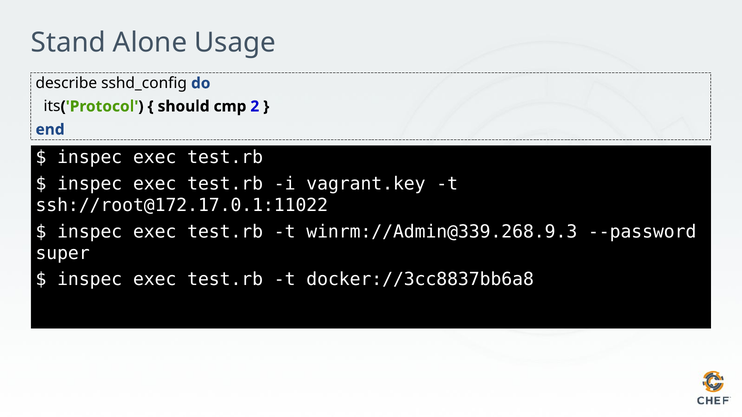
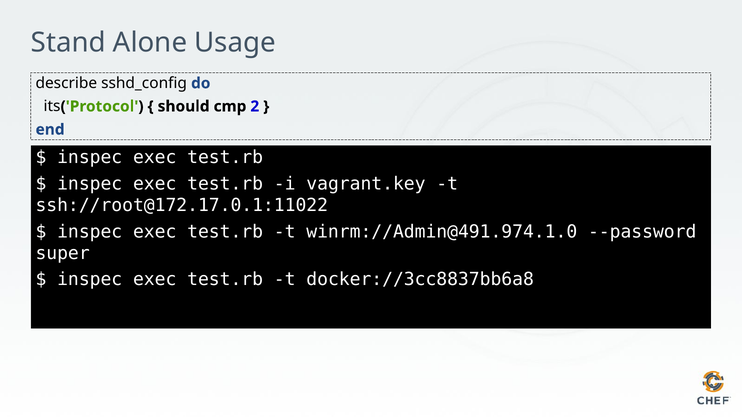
winrm://Admin@339.268.9.3: winrm://Admin@339.268.9.3 -> winrm://Admin@491.974.1.0 (442, 232)
